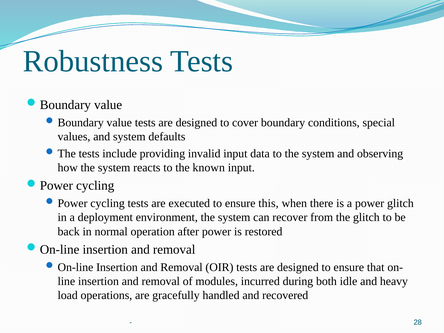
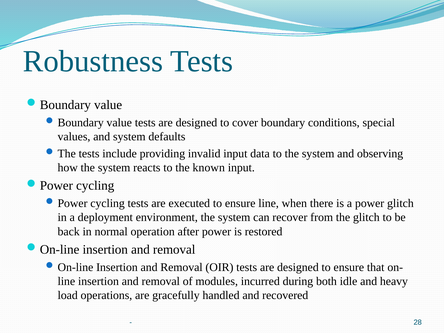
ensure this: this -> line (269, 203)
